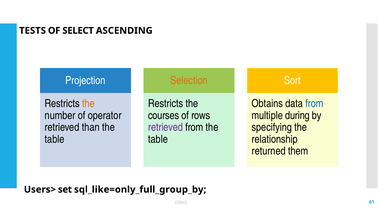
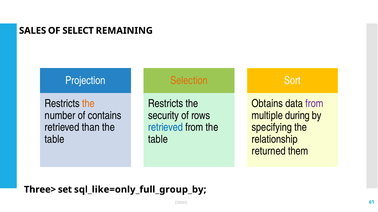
TESTS: TESTS -> SALES (33, 31)
ASCENDING: ASCENDING -> REMAINING (124, 31)
from colour: blue -> purple (314, 104)
operator: operator -> contains (105, 116)
courses: courses -> security (164, 116)
retrieved colour: purple -> blue (166, 128)
Users>: Users> -> Three> (40, 190)
